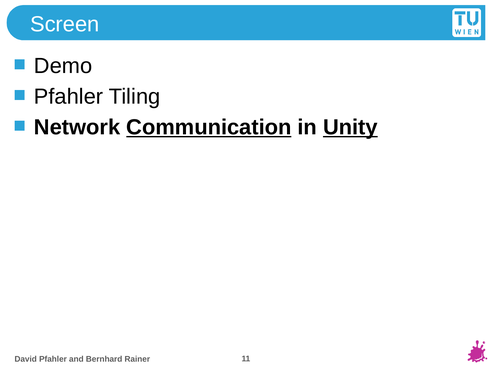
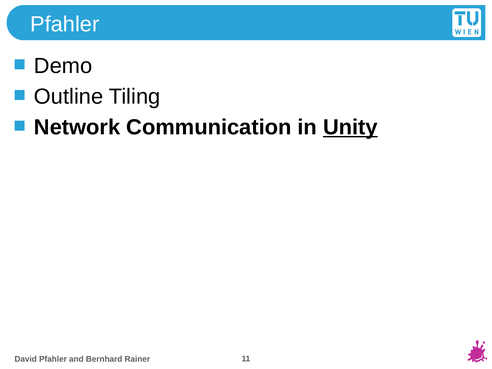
Screen: Screen -> Pfahler (65, 24)
Pfahler: Pfahler -> Outline (69, 97)
Communication underline: present -> none (209, 127)
